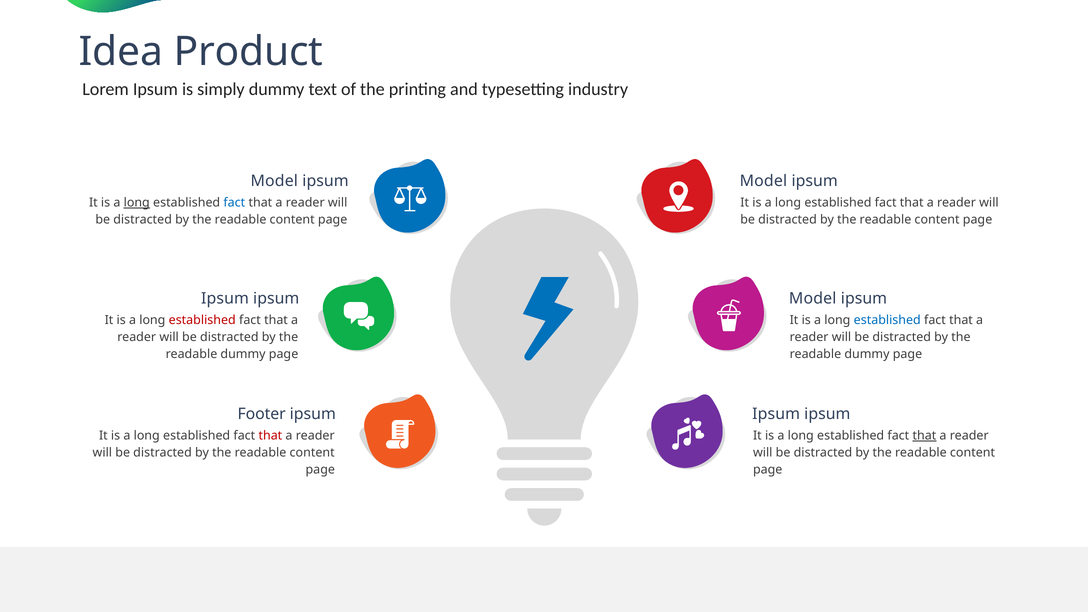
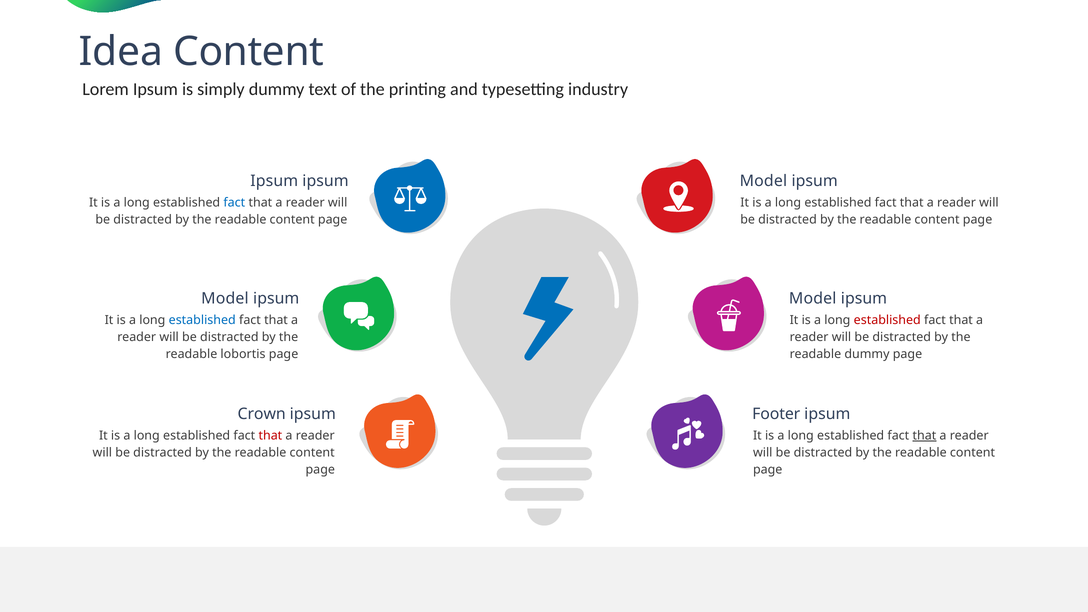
Idea Product: Product -> Content (249, 52)
Model: Model -> Ipsum (274, 181)
long underline: present -> none (137, 203)
Ipsum: Ipsum -> Model (225, 298)
established colour: red -> blue (202, 320)
established colour: blue -> red (887, 320)
dummy: dummy -> lobortis (243, 354)
Footer: Footer -> Crown (262, 414)
Ipsum: Ipsum -> Footer (776, 414)
